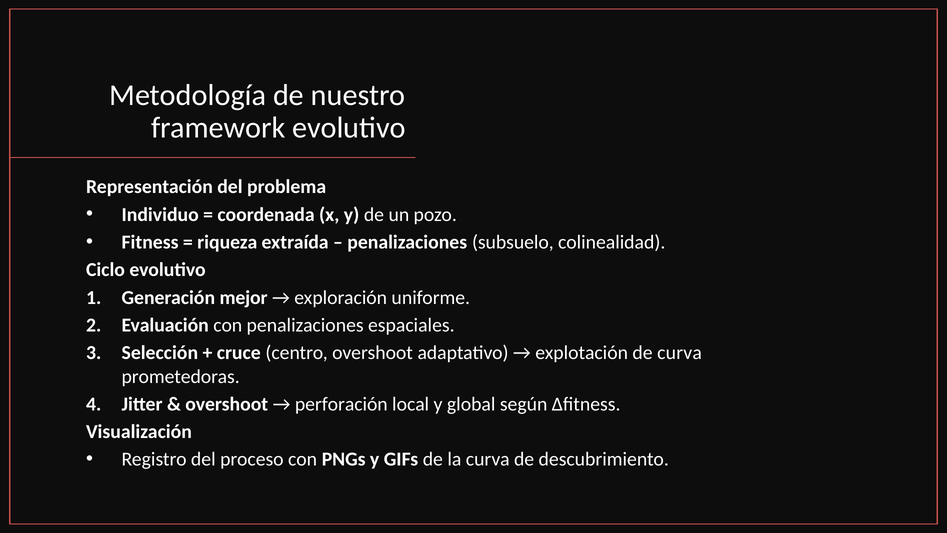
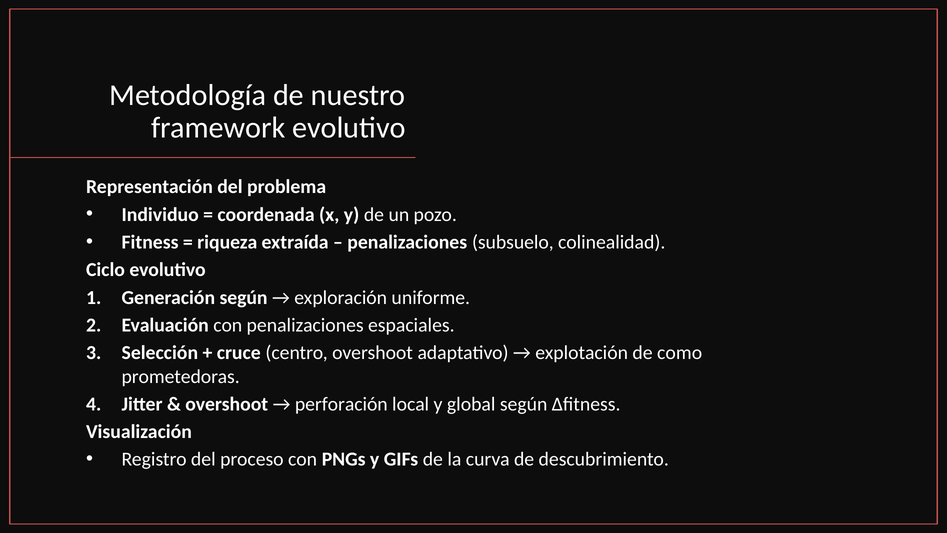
Generación mejor: mejor -> según (243, 297)
de curva: curva -> como (680, 353)
